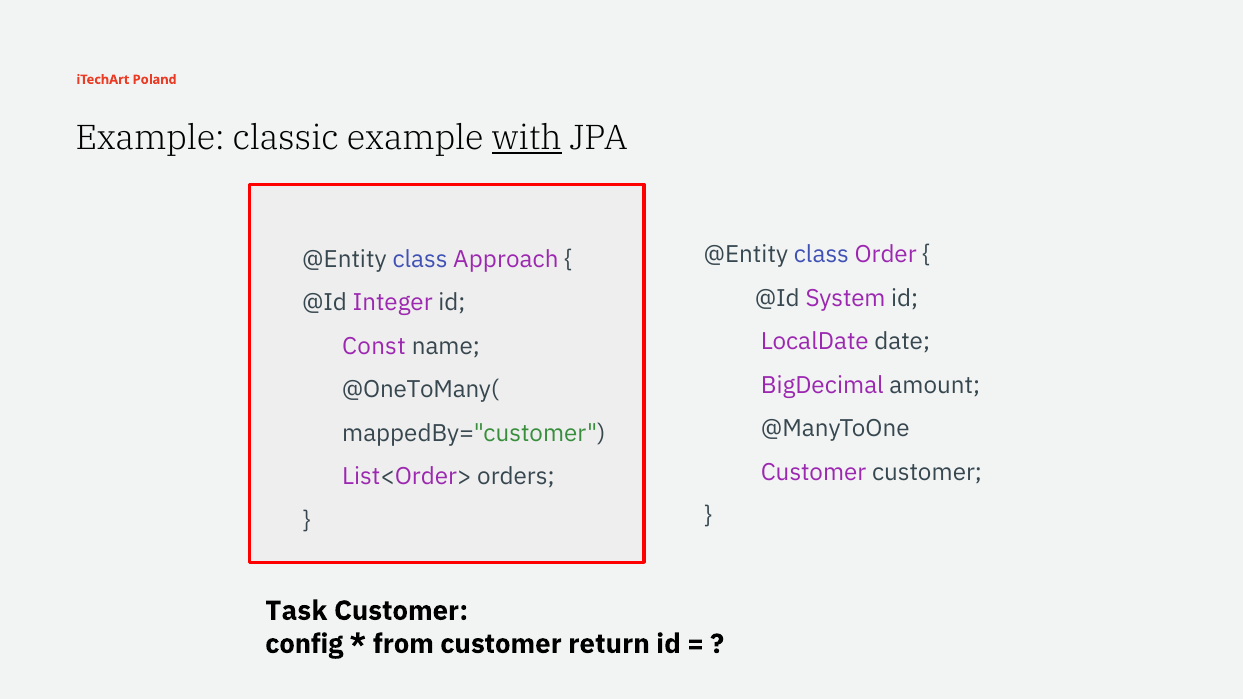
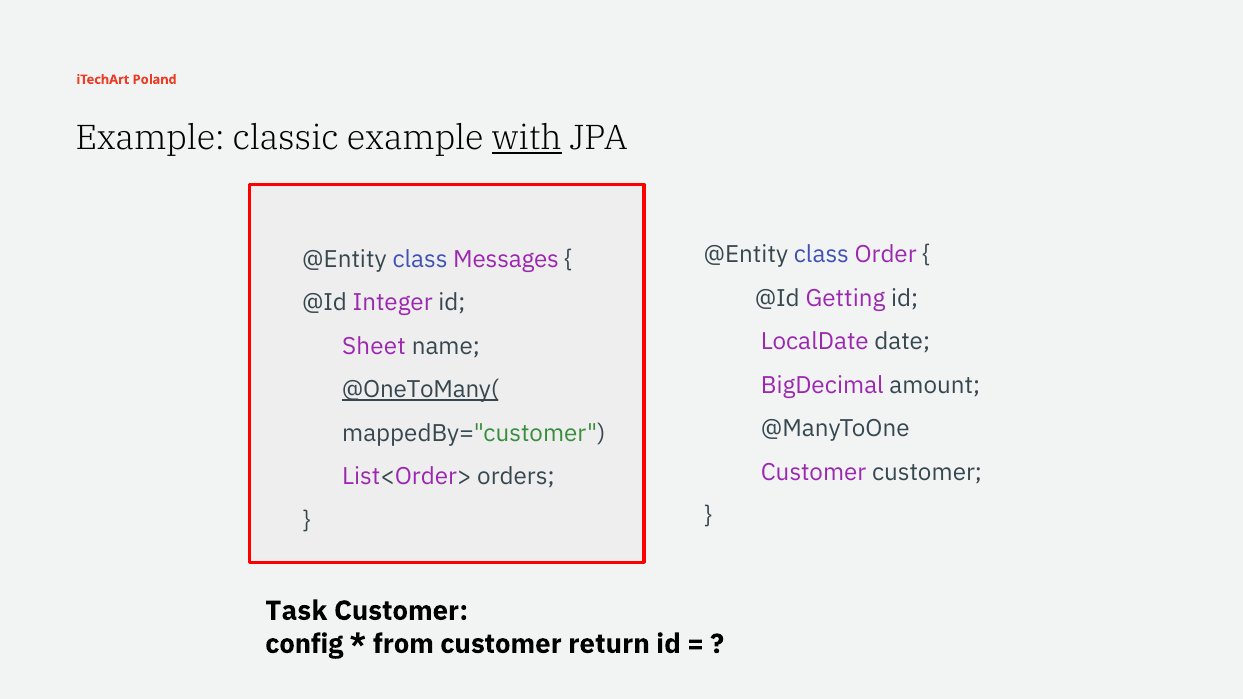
Approach: Approach -> Messages (506, 259)
System: System -> Getting (845, 298)
Const: Const -> Sheet (374, 346)
@OneToMany( underline: none -> present (420, 390)
